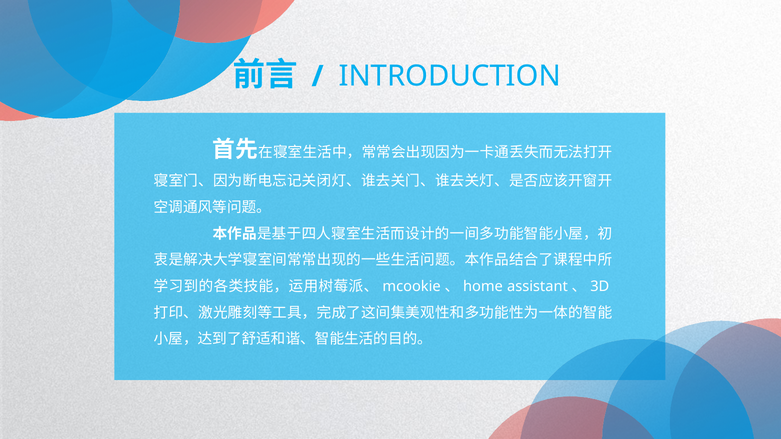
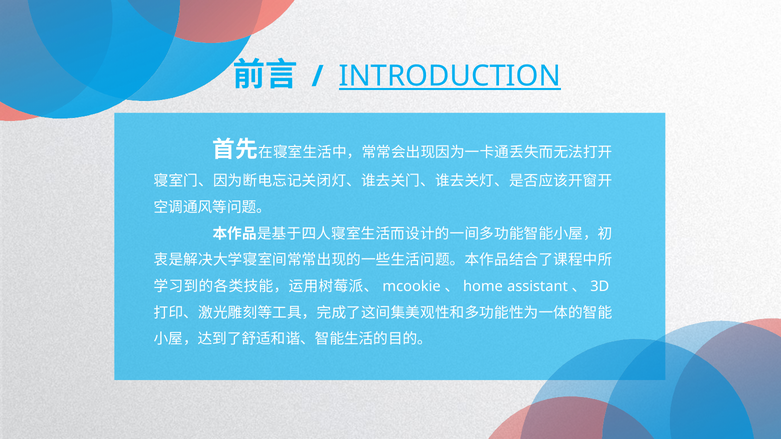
INTRODUCTION underline: none -> present (450, 76)
